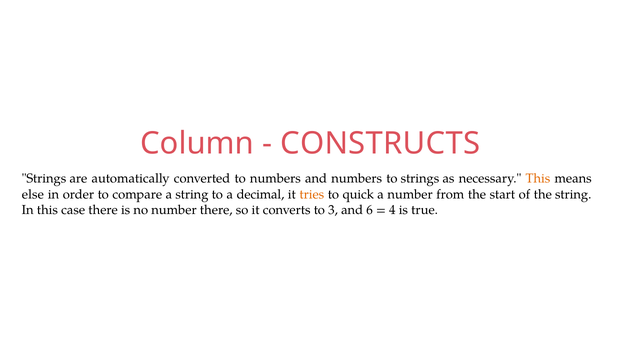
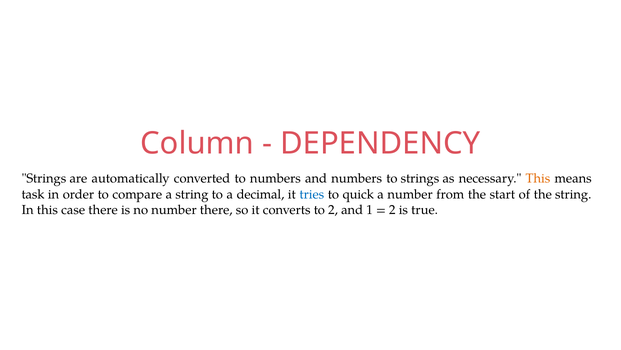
CONSTRUCTS: CONSTRUCTS -> DEPENDENCY (380, 143)
else: else -> task (33, 194)
tries colour: orange -> blue (312, 194)
to 3: 3 -> 2 (333, 209)
6: 6 -> 1 (370, 209)
4: 4 -> 2 (392, 209)
